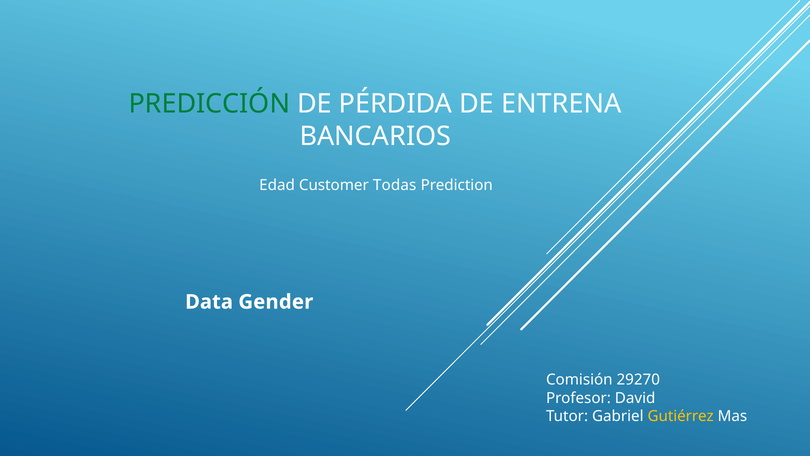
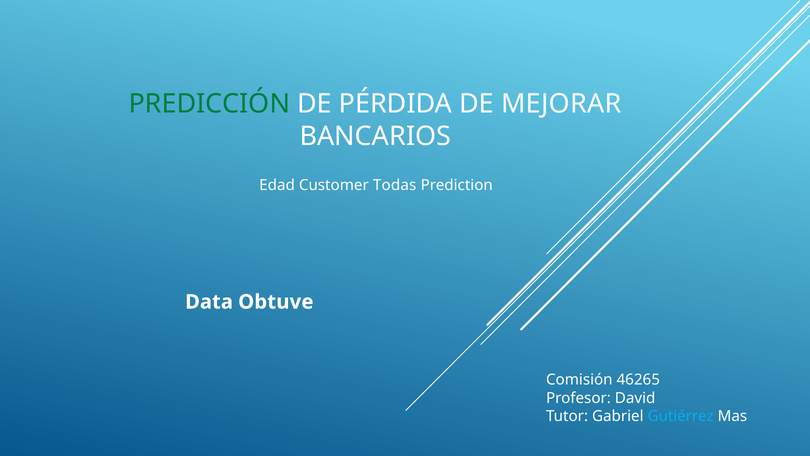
ENTRENA: ENTRENA -> MEJORAR (561, 104)
Gender: Gender -> Obtuve (276, 302)
29270: 29270 -> 46265 (638, 380)
Gutiérrez colour: yellow -> light blue (681, 416)
